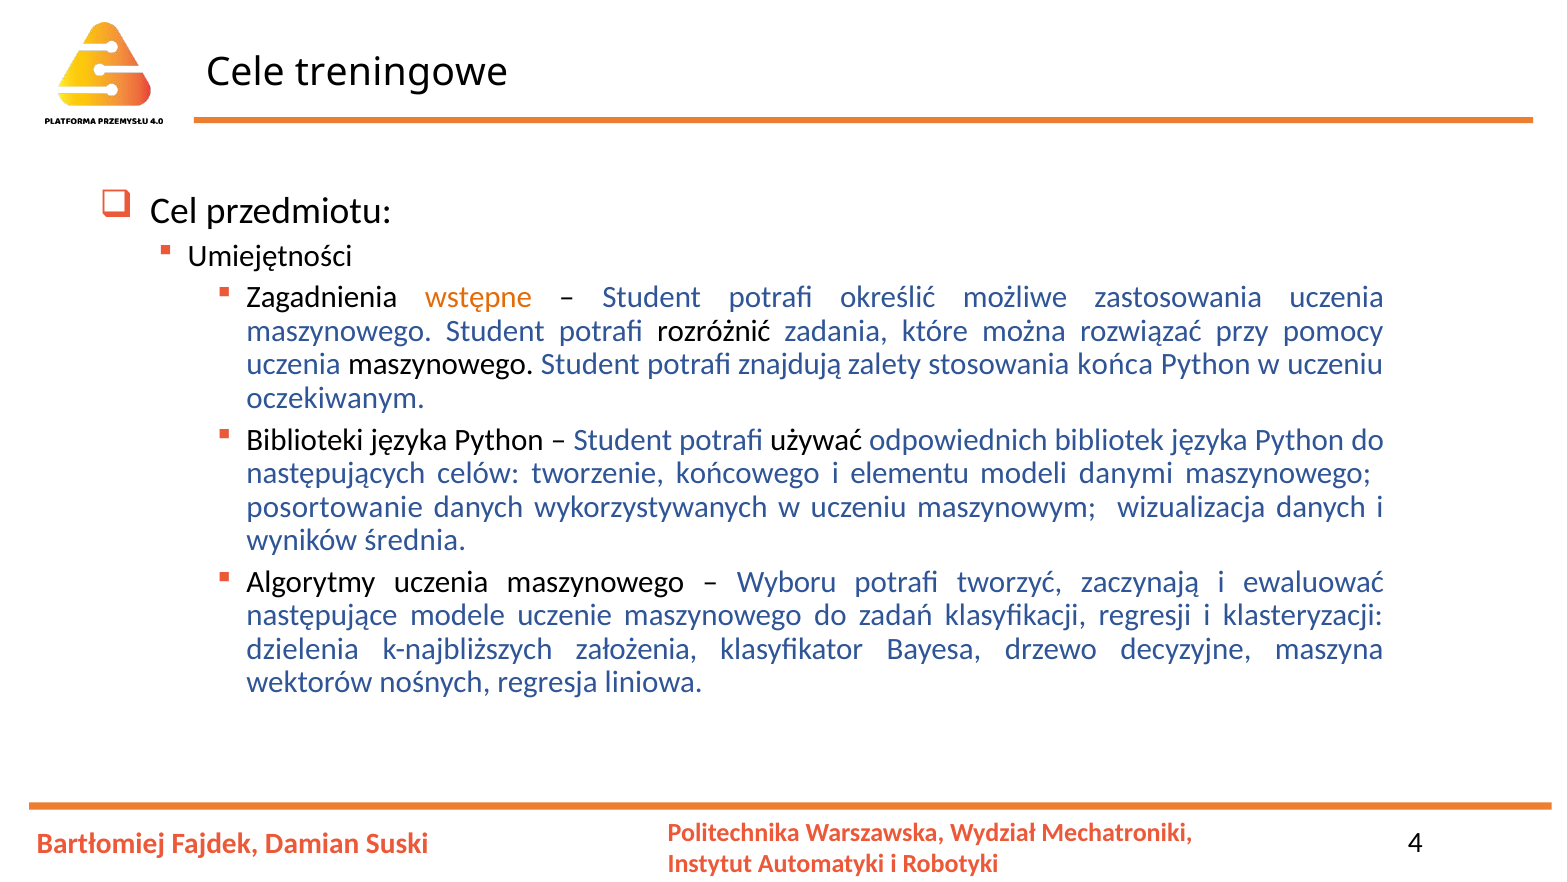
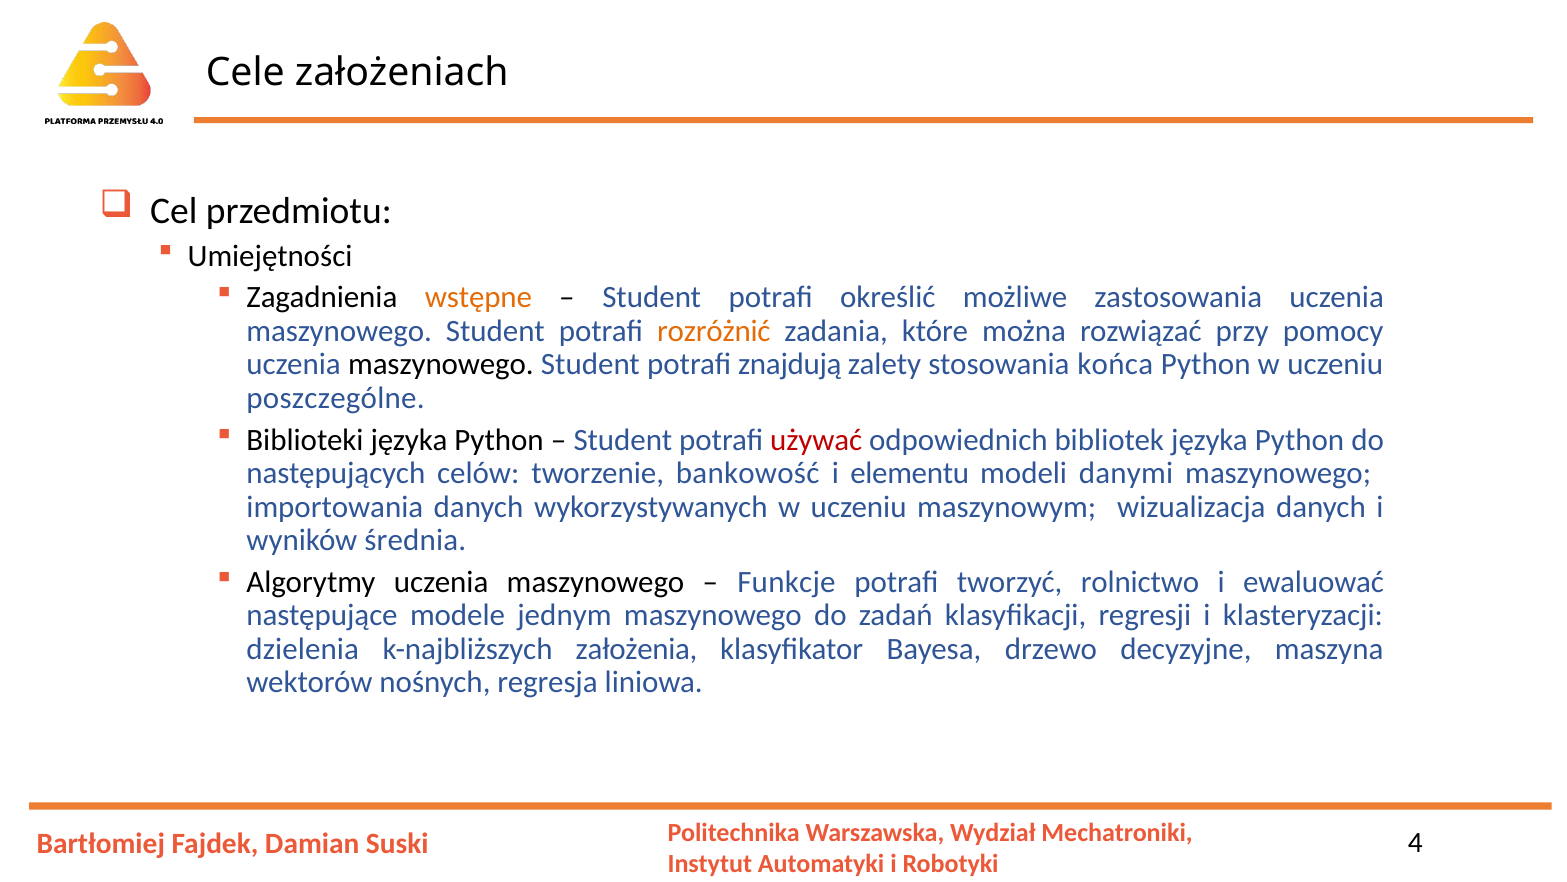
treningowe: treningowe -> założeniach (402, 72)
rozróżnić colour: black -> orange (714, 331)
oczekiwanym: oczekiwanym -> poszczególne (336, 398)
używać colour: black -> red (816, 440)
końcowego: końcowego -> bankowość (748, 473)
posortowanie: posortowanie -> importowania (335, 507)
Wyboru: Wyboru -> Funkcje (786, 582)
zaczynają: zaczynają -> rolnictwo (1140, 582)
uczenie: uczenie -> jednym (564, 615)
